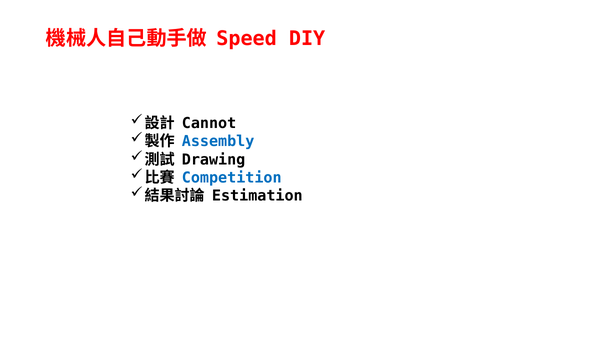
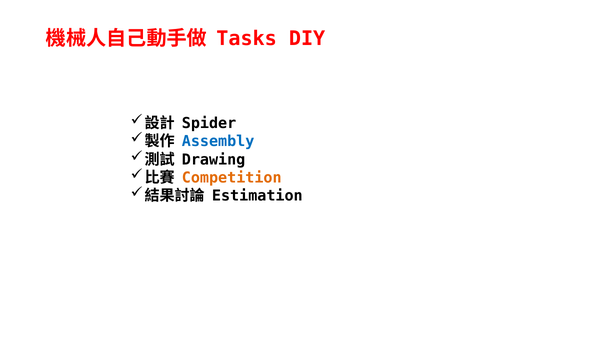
Speed: Speed -> Tasks (247, 39)
Cannot: Cannot -> Spider (209, 123)
Competition colour: blue -> orange (232, 178)
